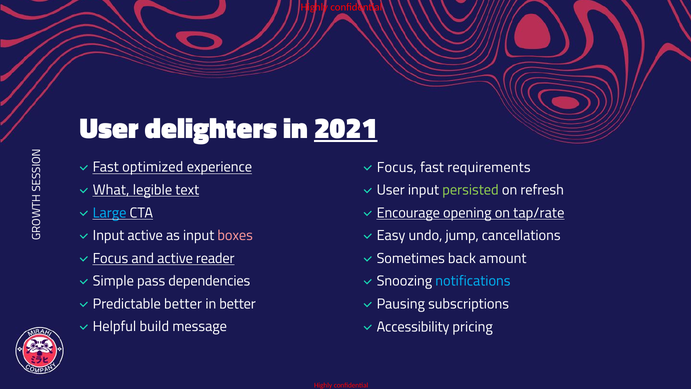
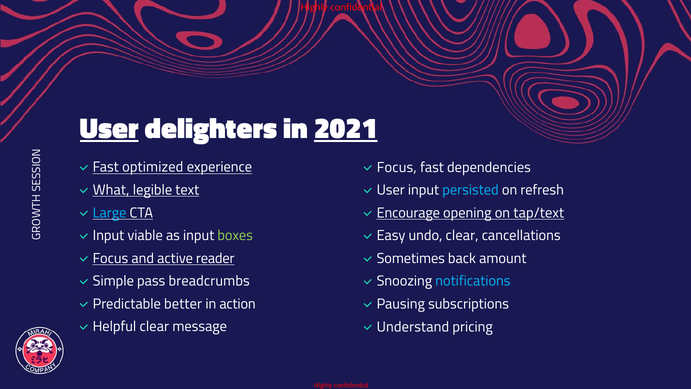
User underline: none -> present (109, 129)
requirements: requirements -> dependencies (489, 167)
persisted colour: light green -> light blue (471, 190)
tap/rate: tap/rate -> tap/text (539, 213)
Input active: active -> viable (145, 235)
boxes colour: pink -> light green (235, 235)
undo jump: jump -> clear (462, 235)
dependencies: dependencies -> breadcrumbs (209, 281)
in better: better -> action (238, 304)
Helpful build: build -> clear (154, 326)
Accessibility: Accessibility -> Understand (413, 327)
